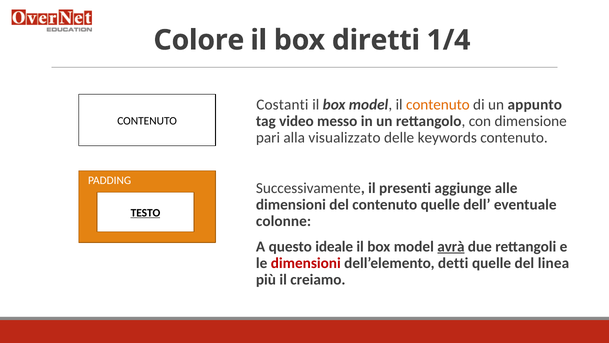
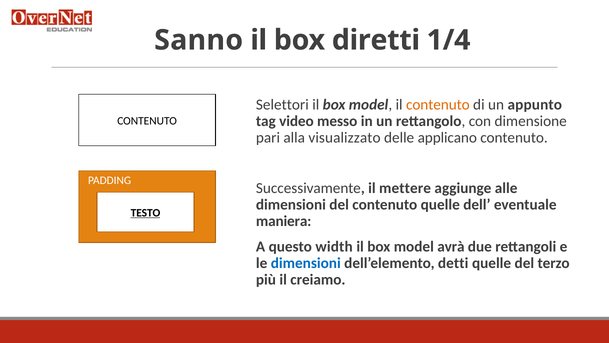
Colore: Colore -> Sanno (199, 40)
Costanti: Costanti -> Selettori (282, 105)
keywords: keywords -> applicano (447, 138)
presenti: presenti -> mettere (405, 188)
colonne: colonne -> maniera (284, 221)
ideale: ideale -> width (334, 246)
avrà underline: present -> none (451, 246)
dimensioni colour: red -> blue (306, 263)
linea: linea -> terzo (554, 263)
